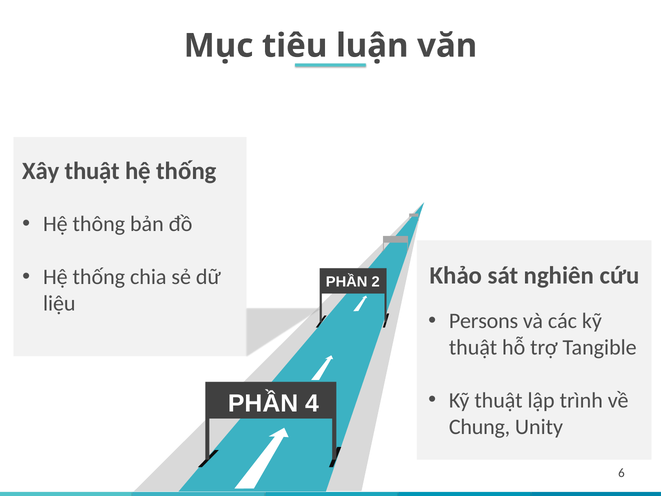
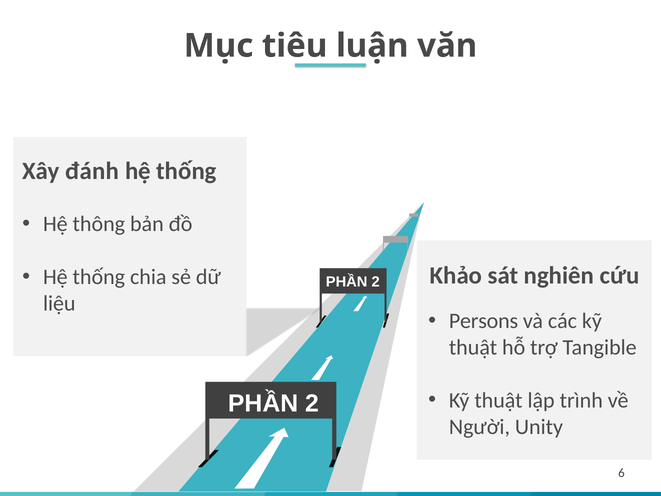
Xây thuật: thuật -> đánh (92, 171)
4: 4 -> 2 (312, 403)
Chung: Chung -> Người (479, 427)
